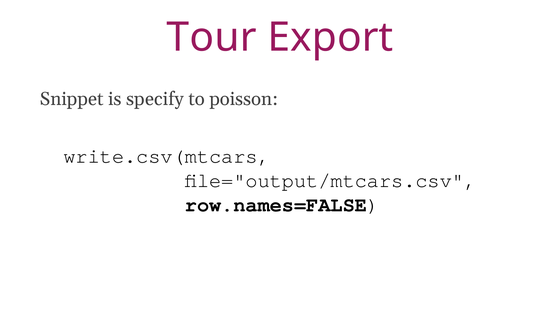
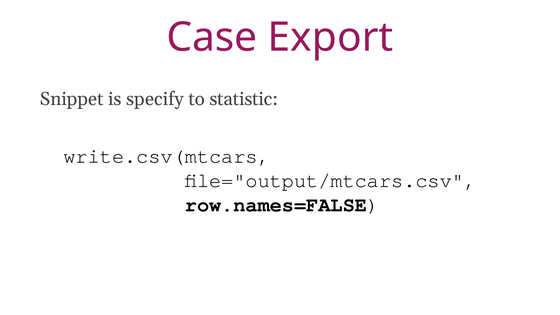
Tour: Tour -> Case (212, 37)
poisson: poisson -> statistic (244, 99)
